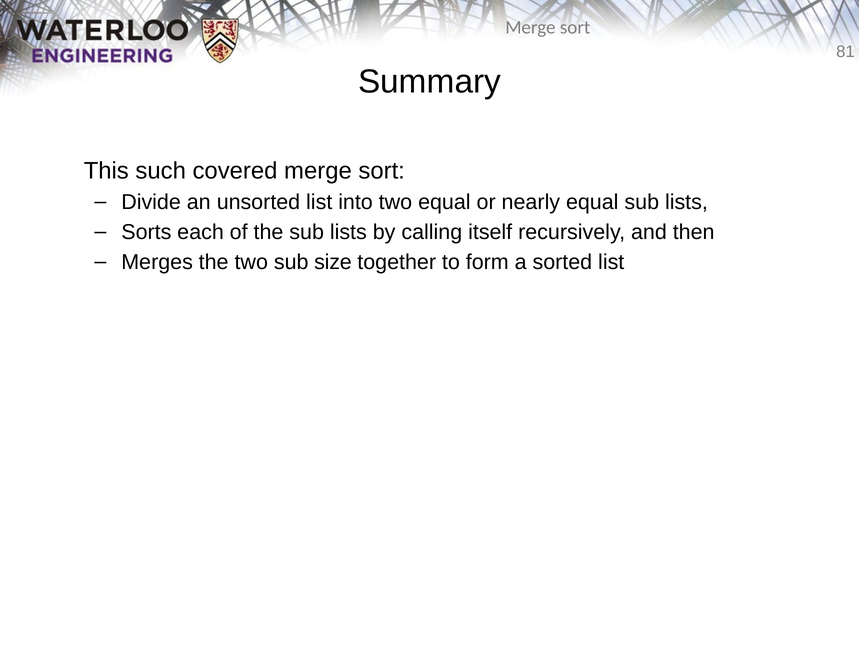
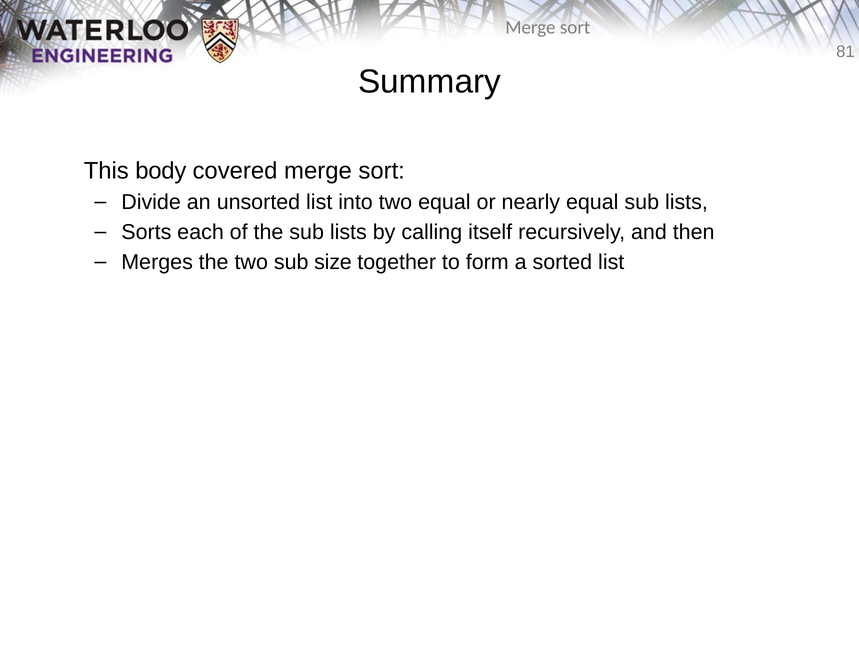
such: such -> body (161, 171)
